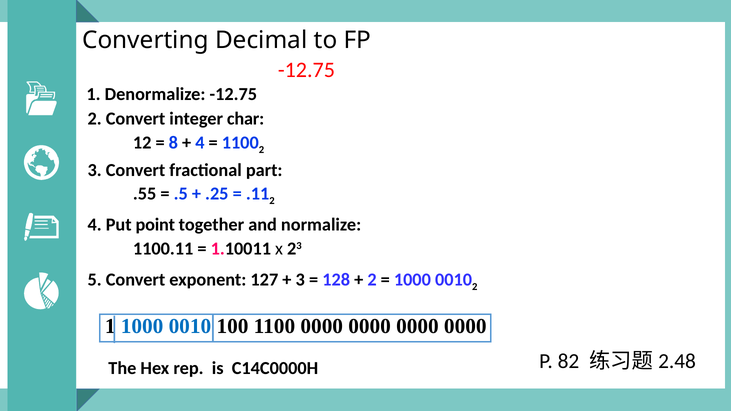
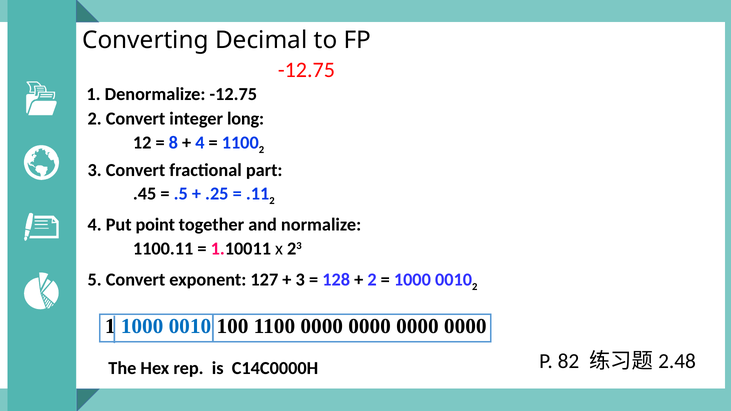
char: char -> long (246, 119)
.55: .55 -> .45 (145, 194)
